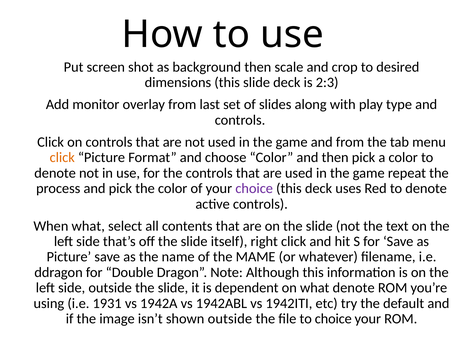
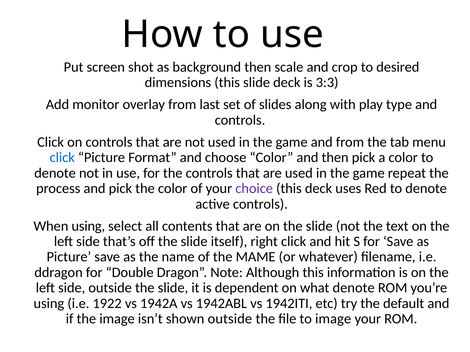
2:3: 2:3 -> 3:3 (327, 83)
click colour: orange -> blue (62, 158)
When what: what -> using (88, 226)
1931: 1931 -> 1922 (107, 304)
to choice: choice -> image (333, 319)
